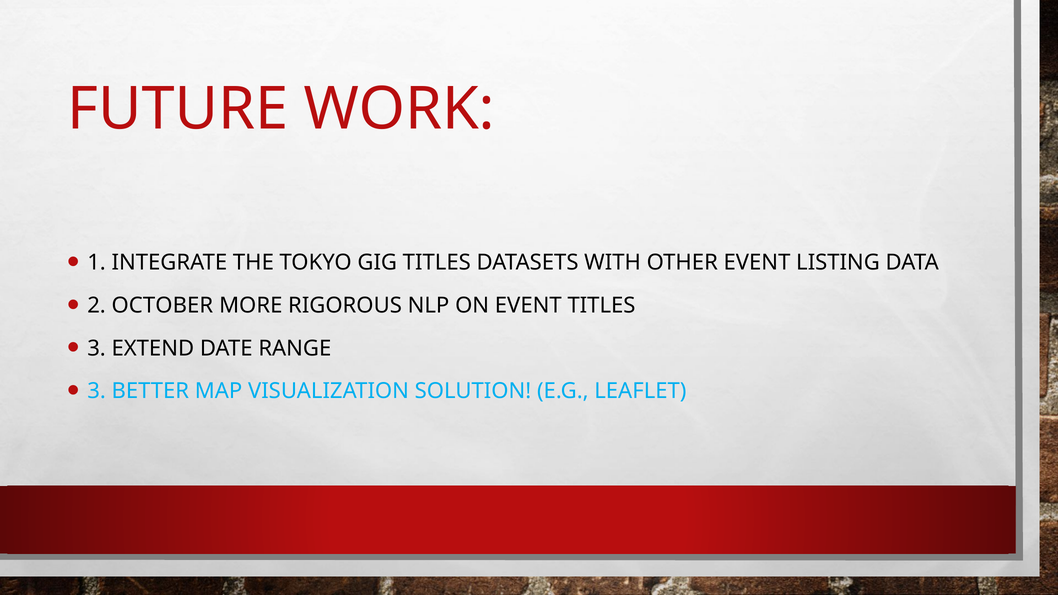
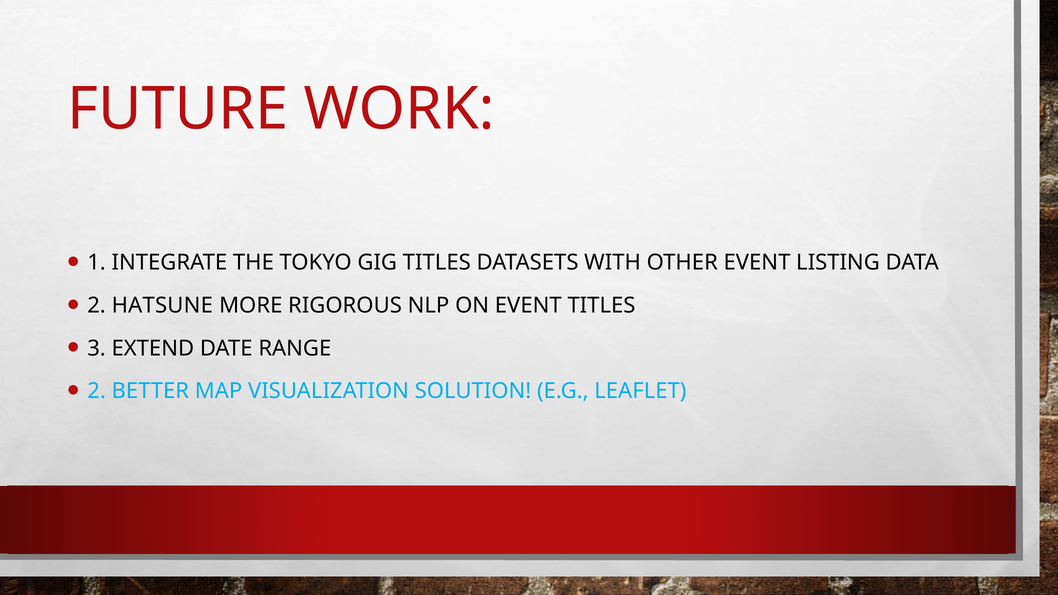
OCTOBER: OCTOBER -> HATSUNE (162, 306)
3: 3 -> 2 (97, 391)
